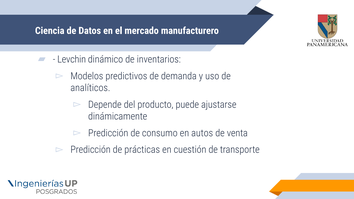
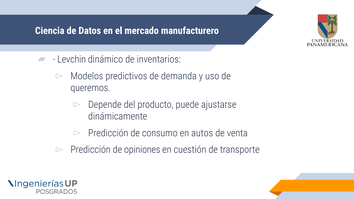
analíticos: analíticos -> queremos (90, 88)
prácticas: prácticas -> opiniones (142, 150)
